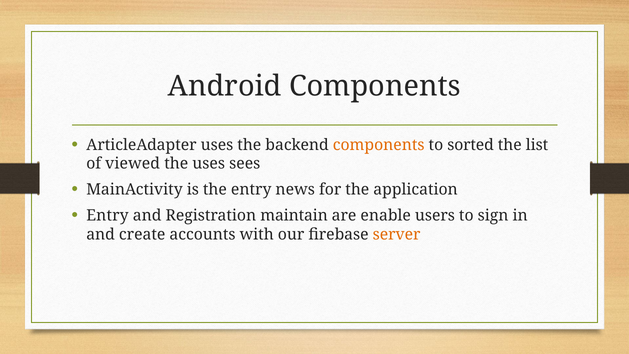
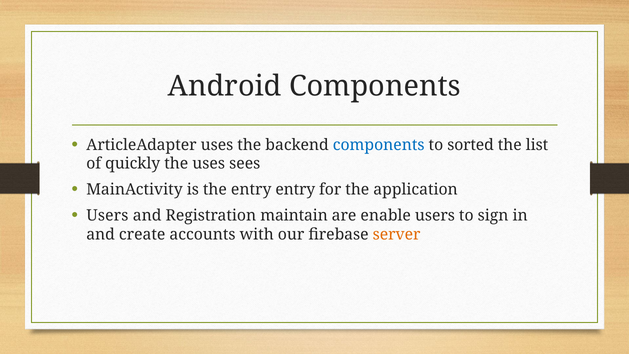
components colour: orange -> blue (379, 145)
viewed: viewed -> quickly (133, 164)
entry news: news -> entry (295, 190)
Entry: Entry -> Users (107, 216)
